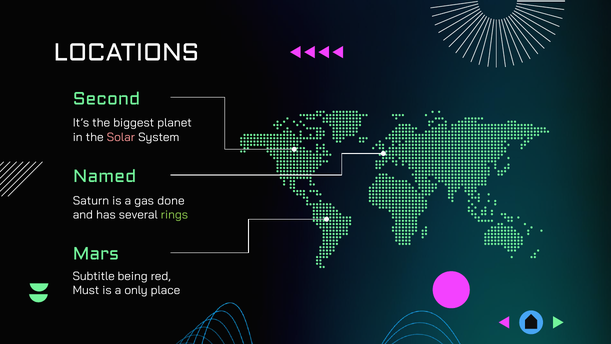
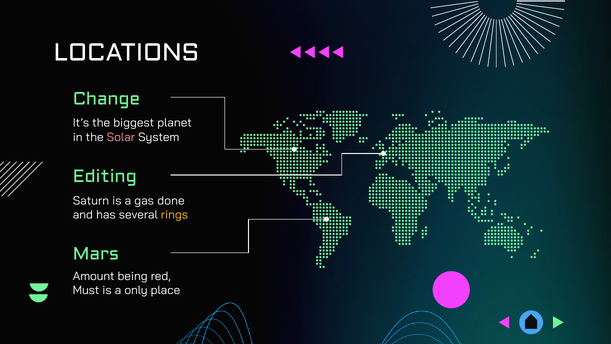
Second: Second -> Change (106, 99)
Named: Named -> Editing (105, 176)
rings colour: light green -> yellow (174, 215)
Subtitle: Subtitle -> Amount (94, 276)
